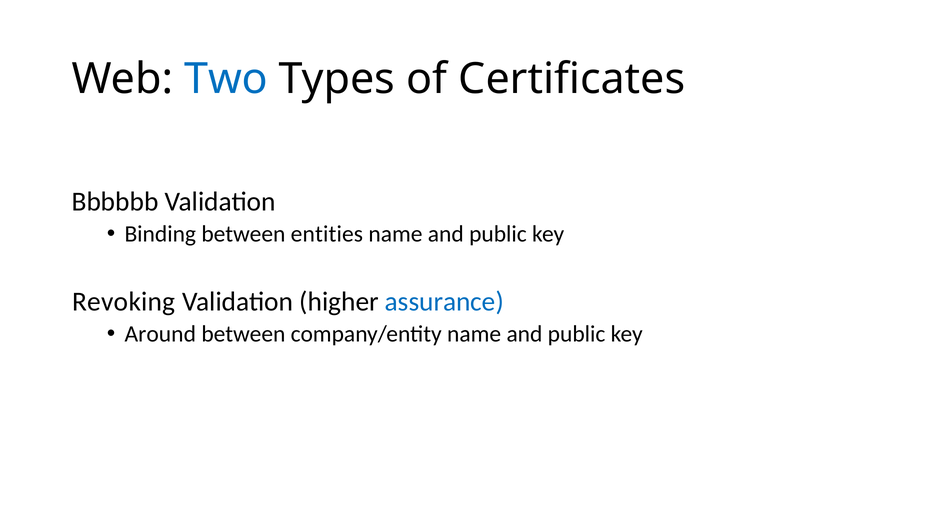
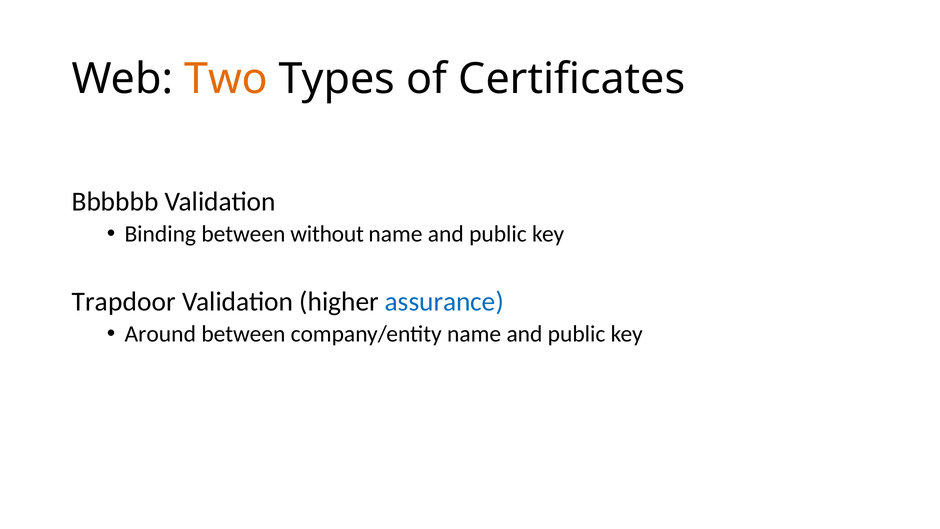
Two colour: blue -> orange (226, 79)
entities: entities -> without (327, 234)
Revoking: Revoking -> Trapdoor (124, 302)
